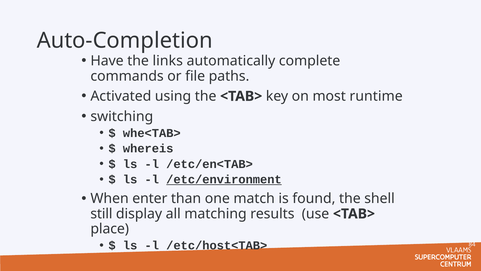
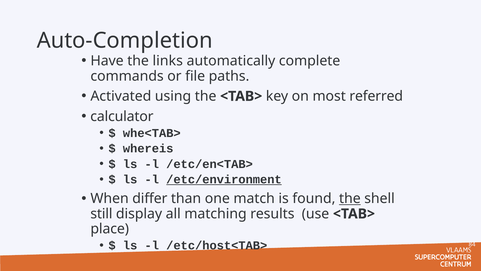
runtime: runtime -> referred (376, 96)
switching: switching -> calculator (122, 116)
enter: enter -> differ (150, 198)
the underline: none -> present (350, 198)
